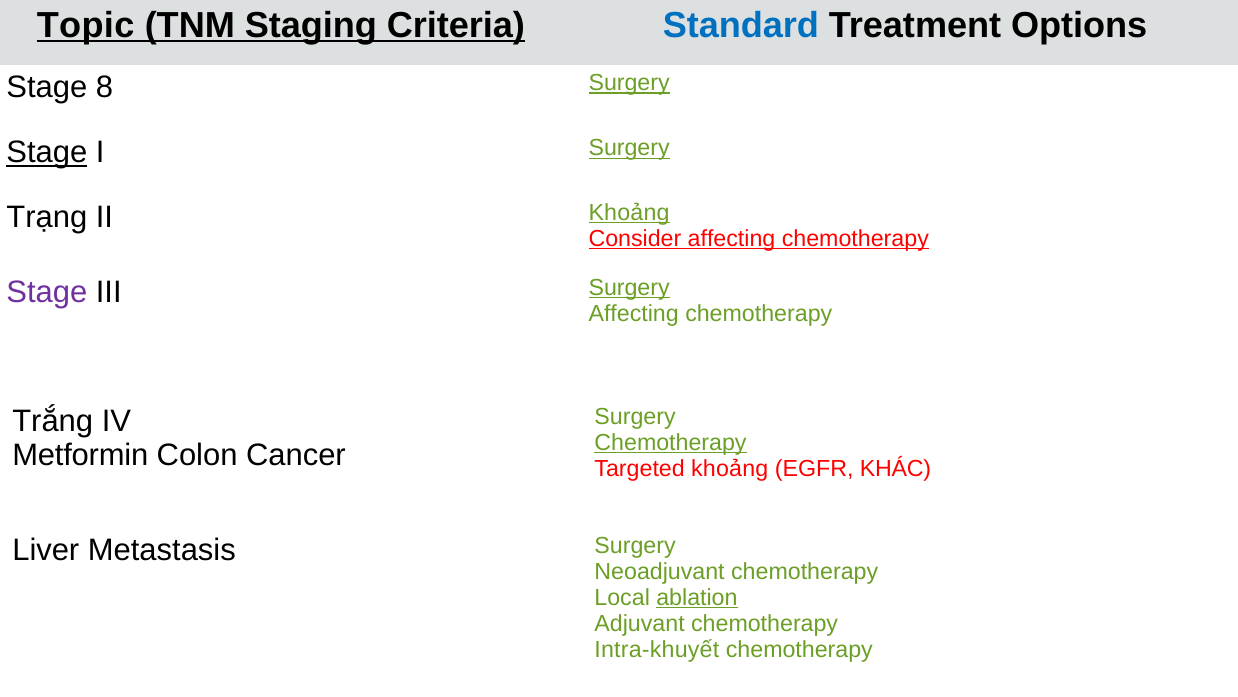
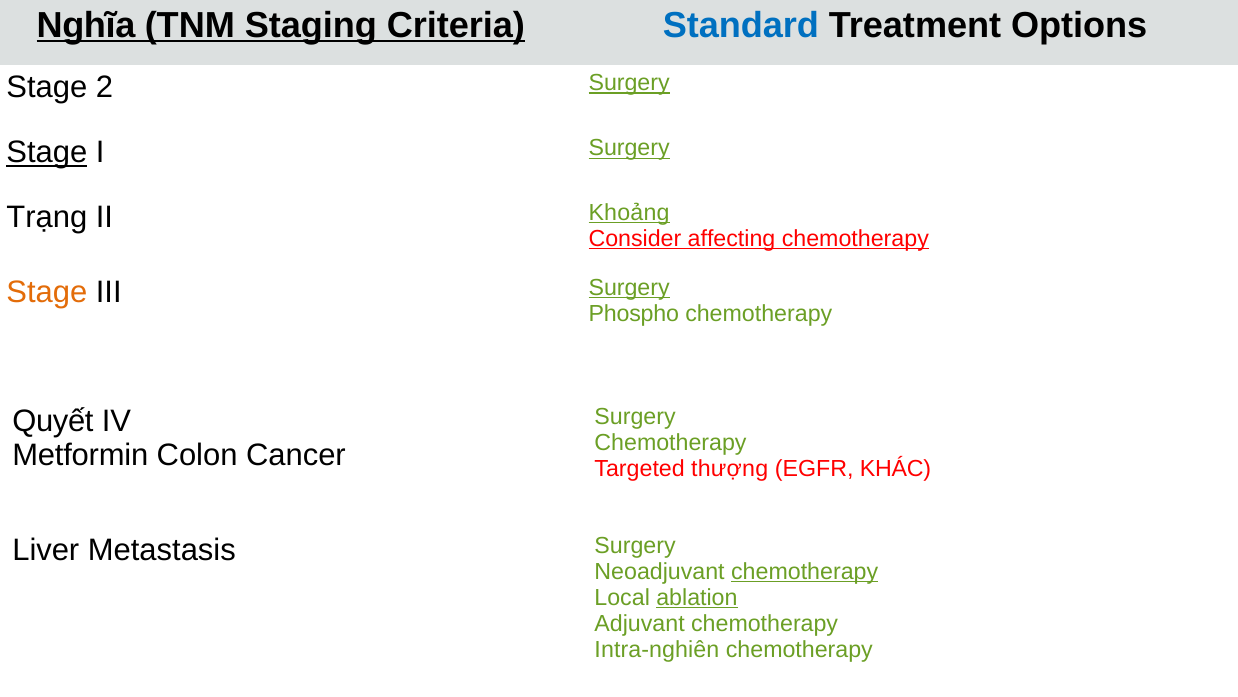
Topic: Topic -> Nghĩa (86, 26)
8: 8 -> 2 (104, 87)
Stage colour: purple -> orange (47, 292)
Affecting: Affecting -> Phospho (634, 313)
Trắng: Trắng -> Quyết (53, 420)
Chemotherapy underline: present -> none (671, 442)
Targeted khoảng: khoảng -> thượng (730, 468)
chemotherapy underline: none -> present (805, 571)
Intra-khuyết: Intra-khuyết -> Intra-nghiên (657, 649)
